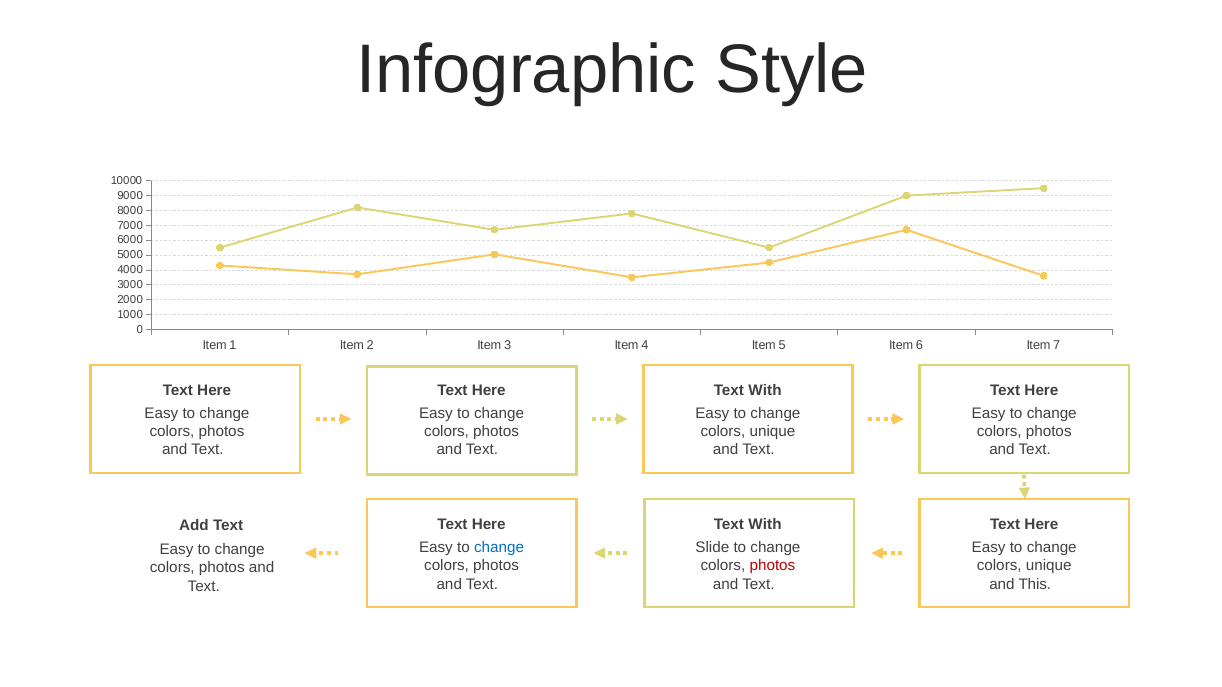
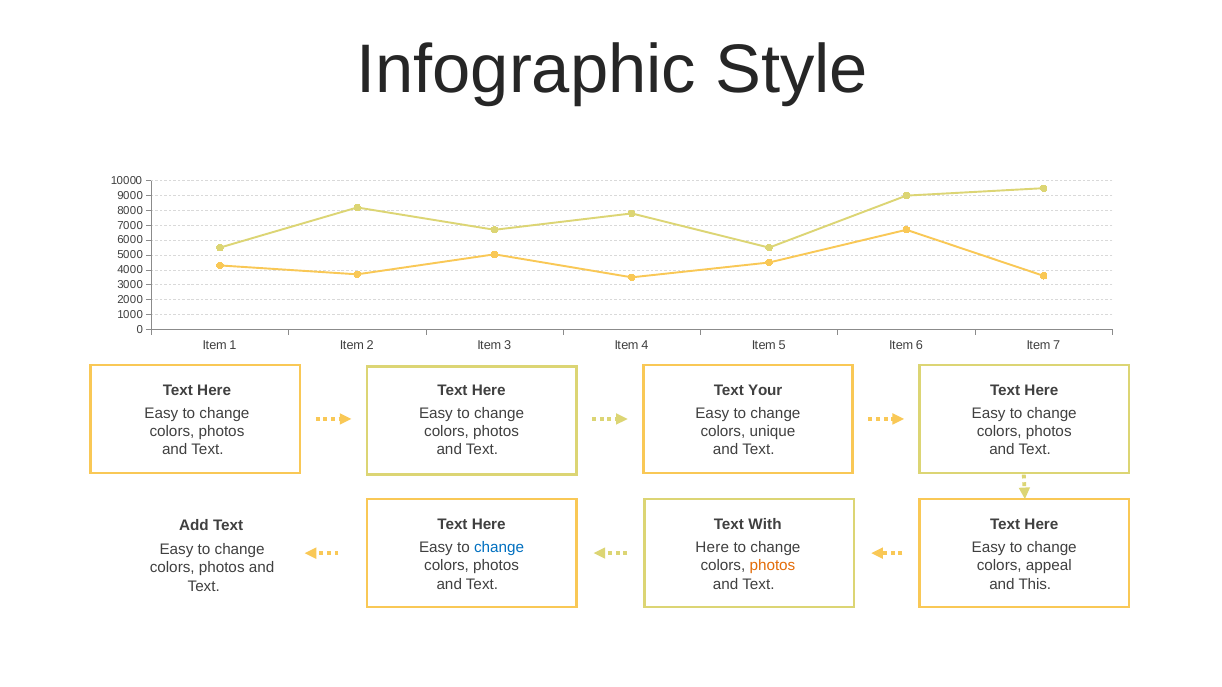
With: With -> Your (765, 391)
Slide: Slide -> Here (712, 548)
photos colour: red -> orange (772, 566)
unique: unique -> appeal (1049, 566)
